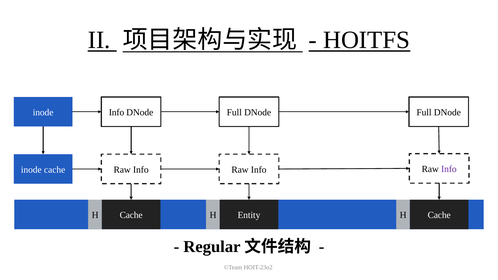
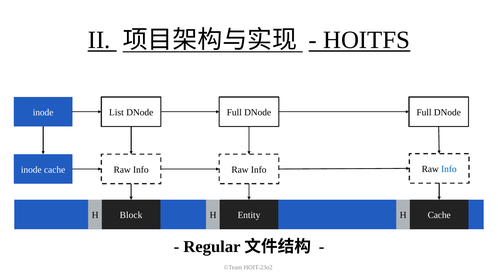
Info: Info -> List (116, 112)
Info colour: purple -> blue (449, 169)
Cache: Cache -> Block (131, 215)
